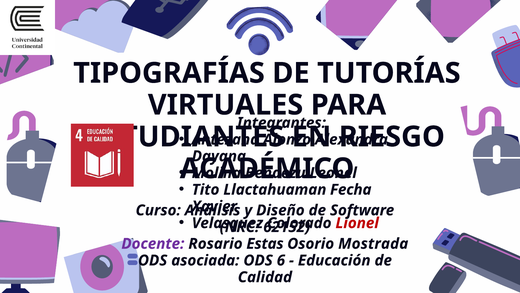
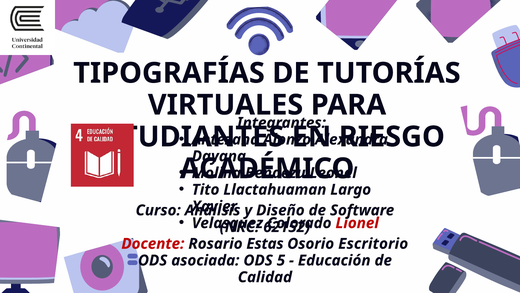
Fecha: Fecha -> Largo (351, 189)
Docente colour: purple -> red (153, 243)
Mostrada: Mostrada -> Escritorio (373, 243)
6: 6 -> 5 (281, 260)
